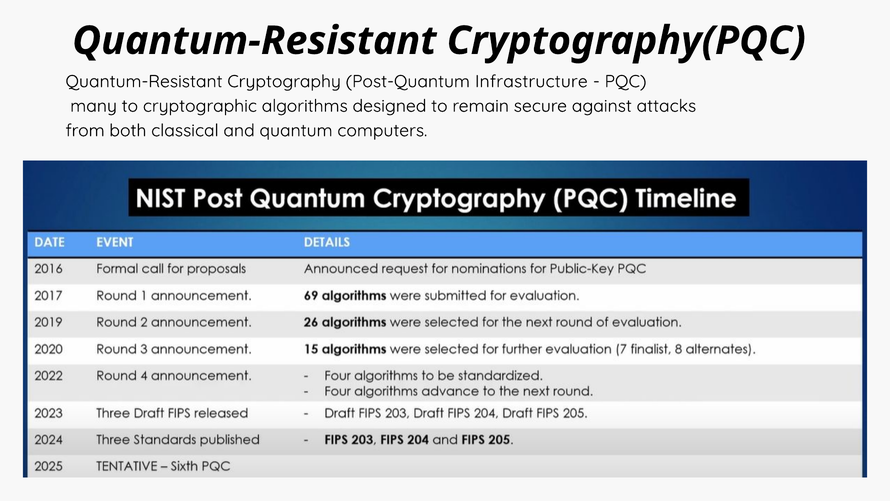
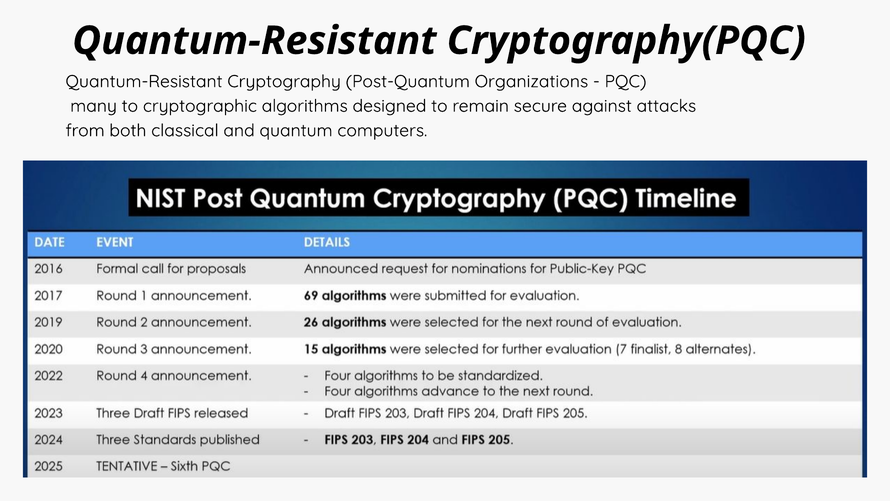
Infrastructure: Infrastructure -> Organizations (531, 81)
